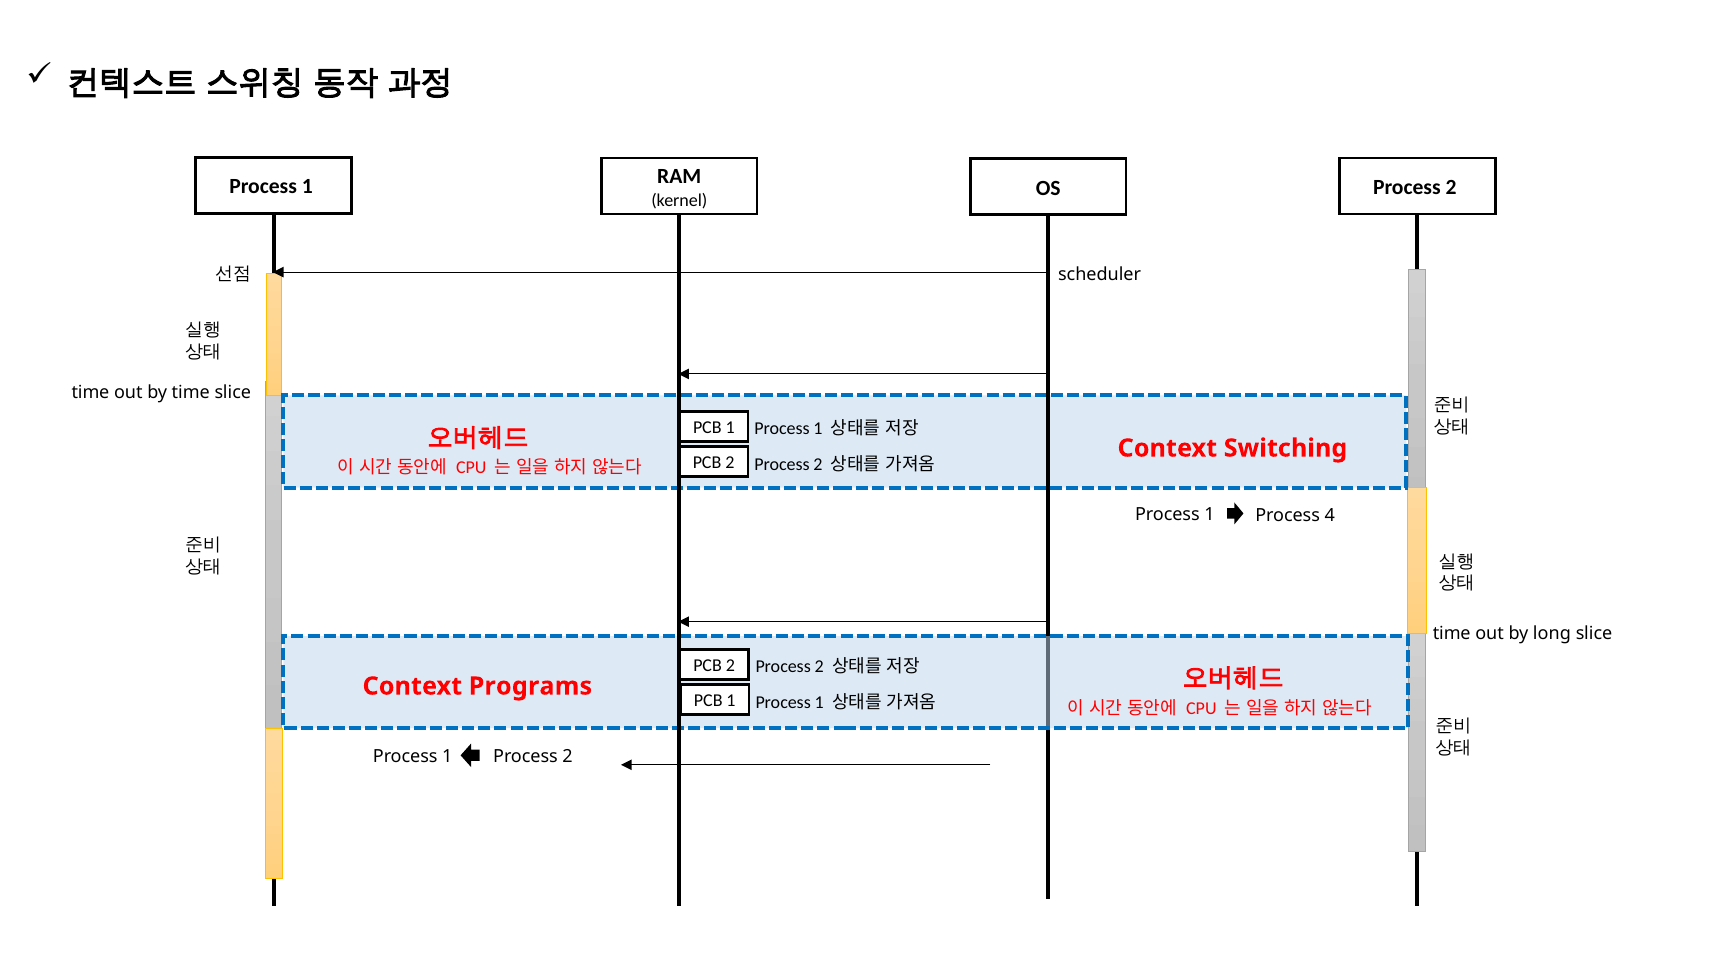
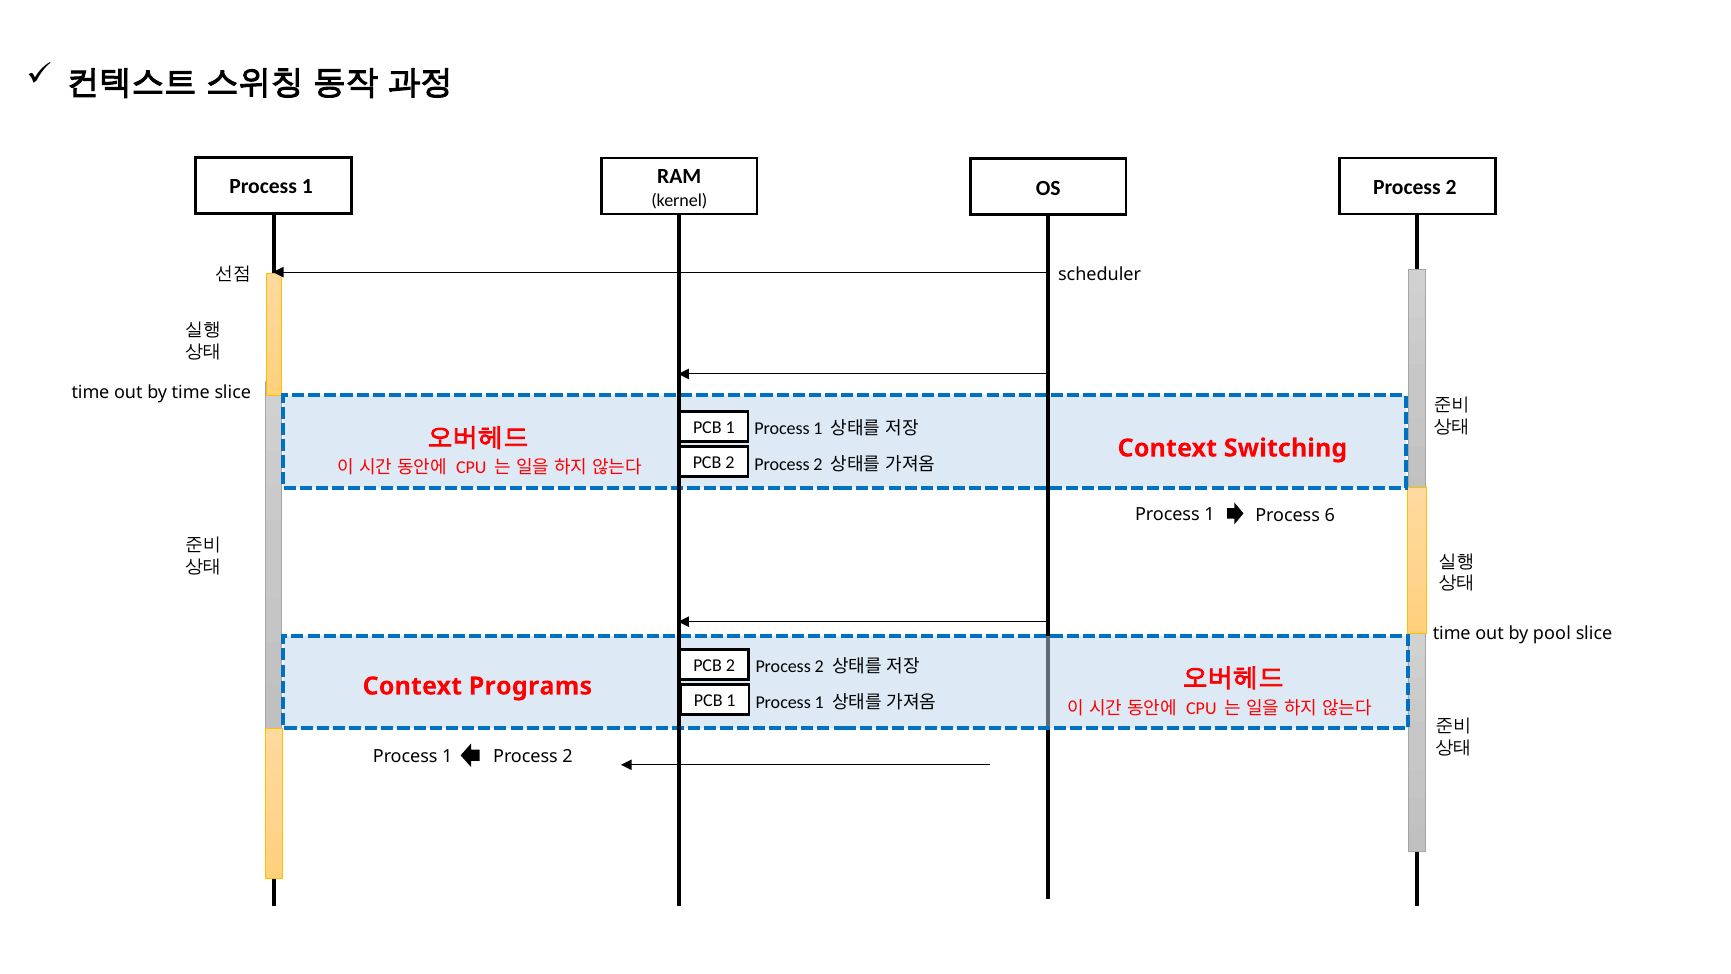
4: 4 -> 6 (1330, 515)
long: long -> pool (1552, 633)
